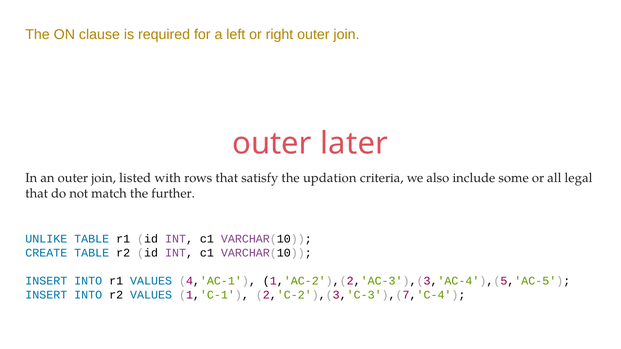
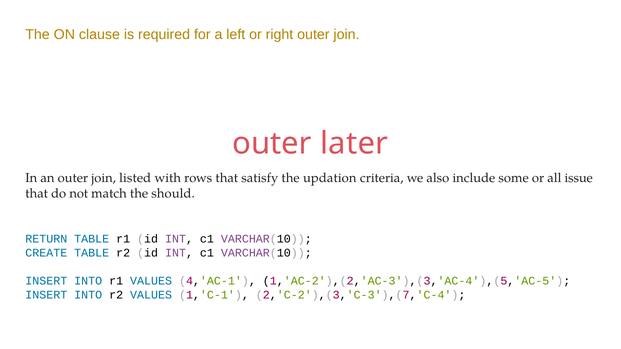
legal: legal -> issue (579, 178)
further: further -> should (173, 194)
UNLIKE: UNLIKE -> RETURN (46, 239)
